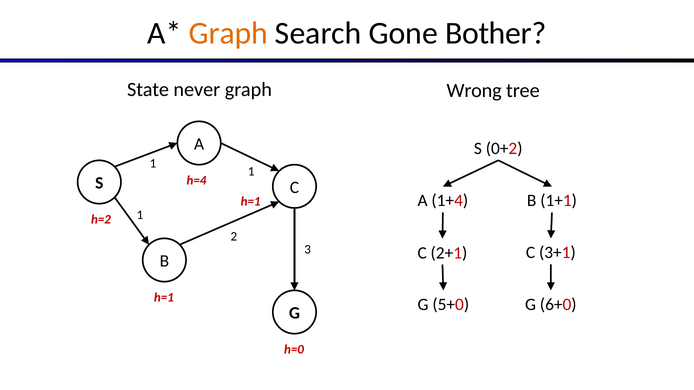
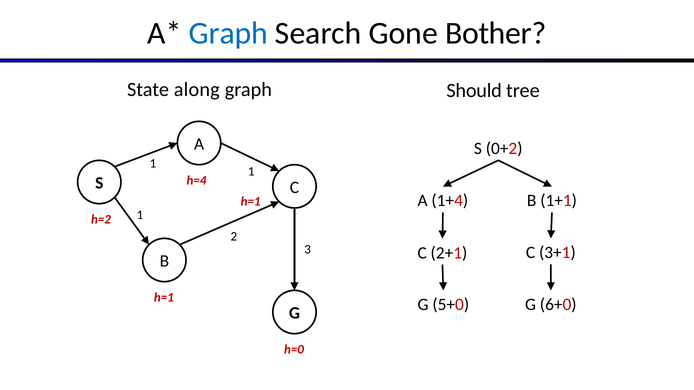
Graph colour: orange -> blue (228, 33)
never: never -> along (197, 90)
Wrong: Wrong -> Should (474, 91)
